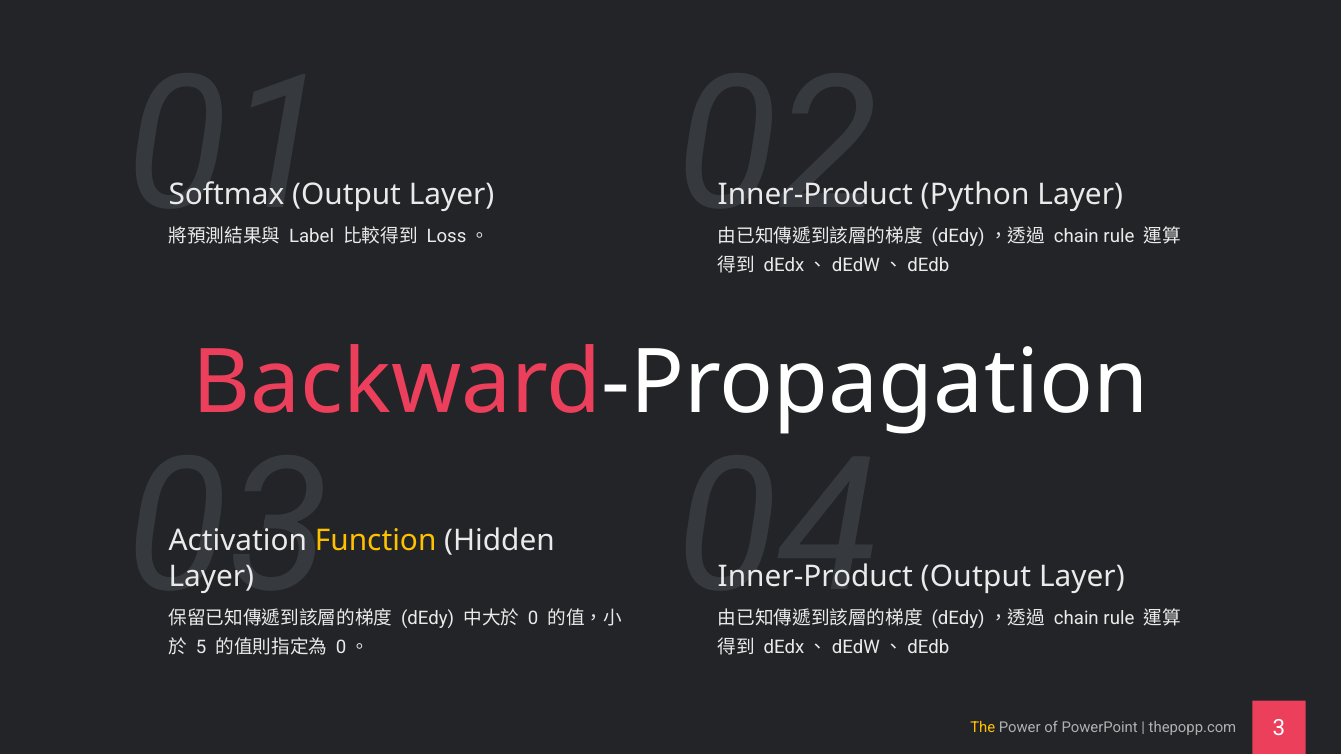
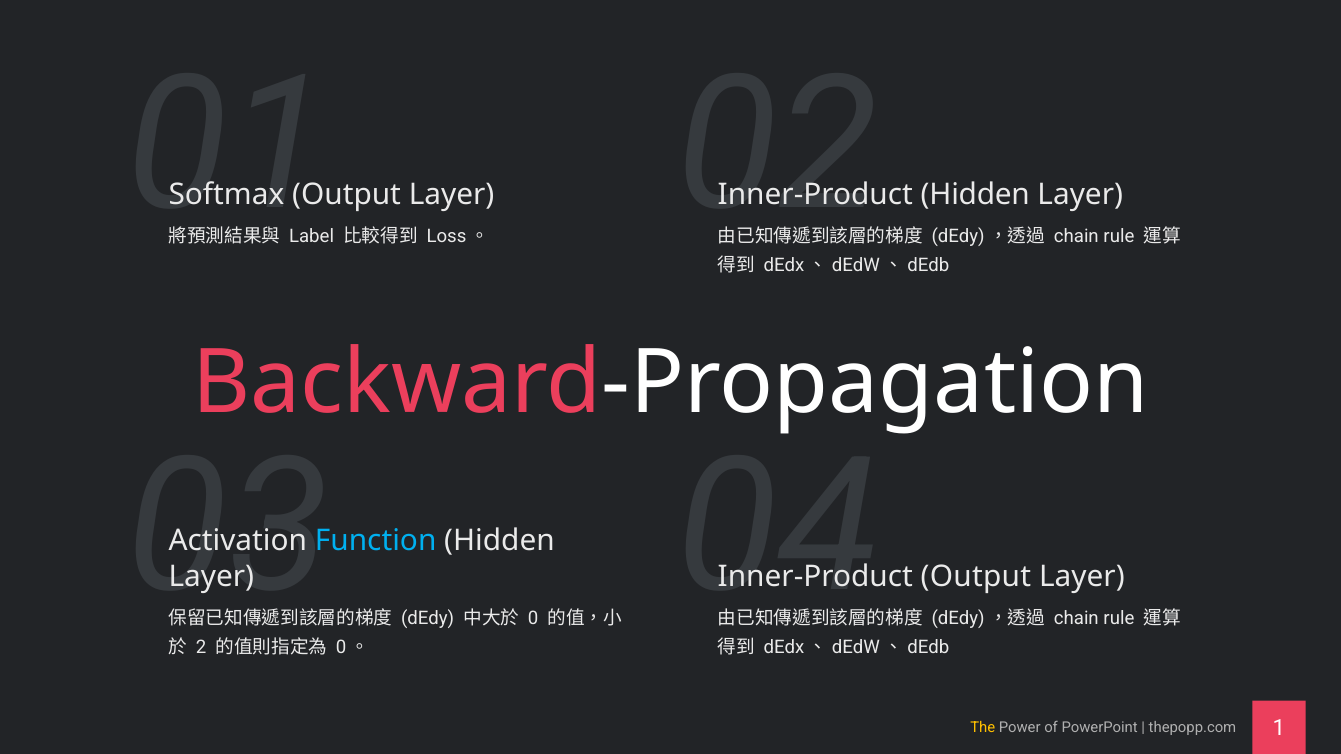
Python: Python -> Hidden (975, 195)
Function colour: yellow -> light blue (376, 541)
5: 5 -> 2 (201, 648)
3: 3 -> 1 (1279, 728)
